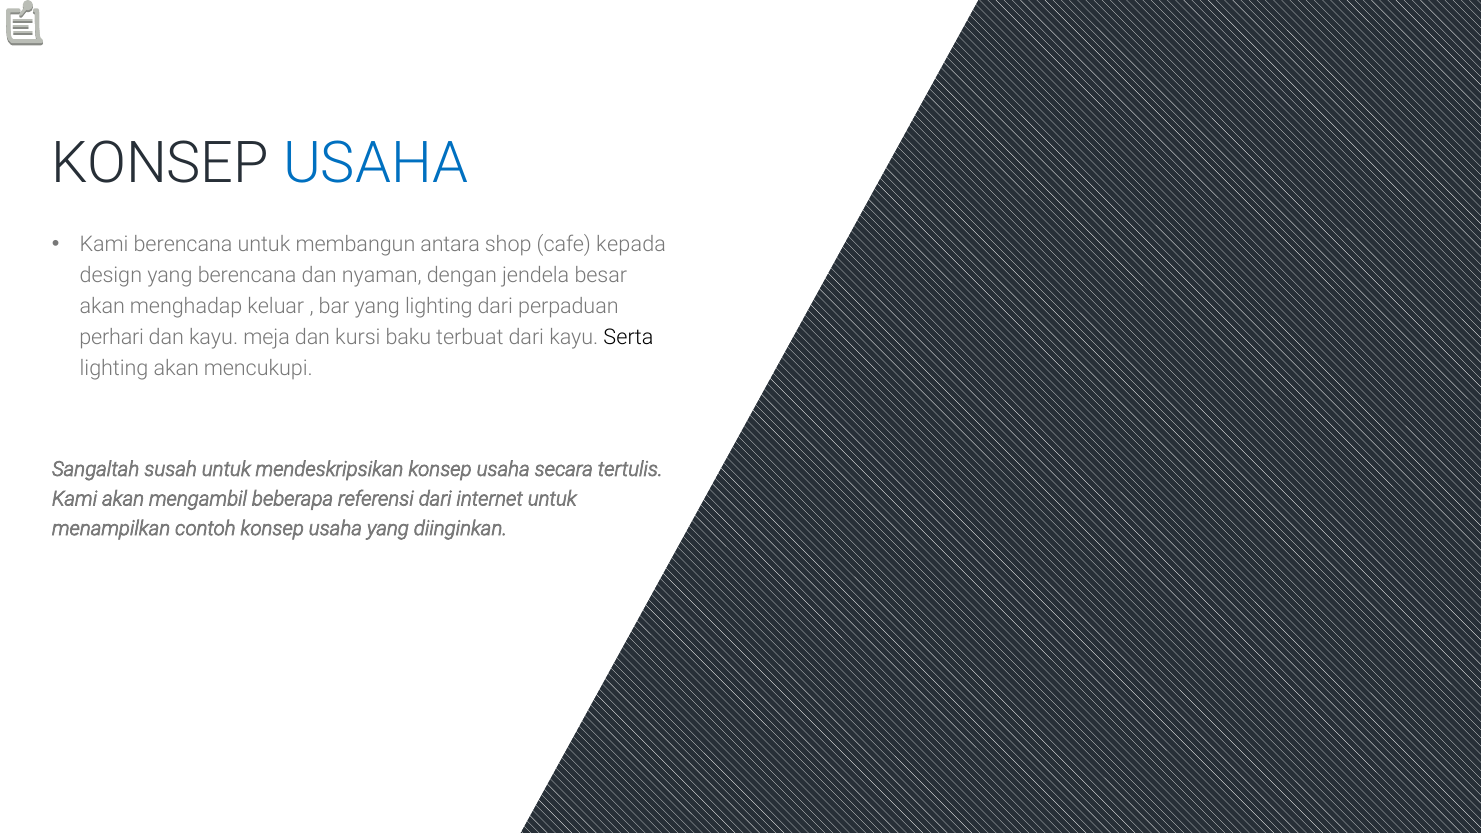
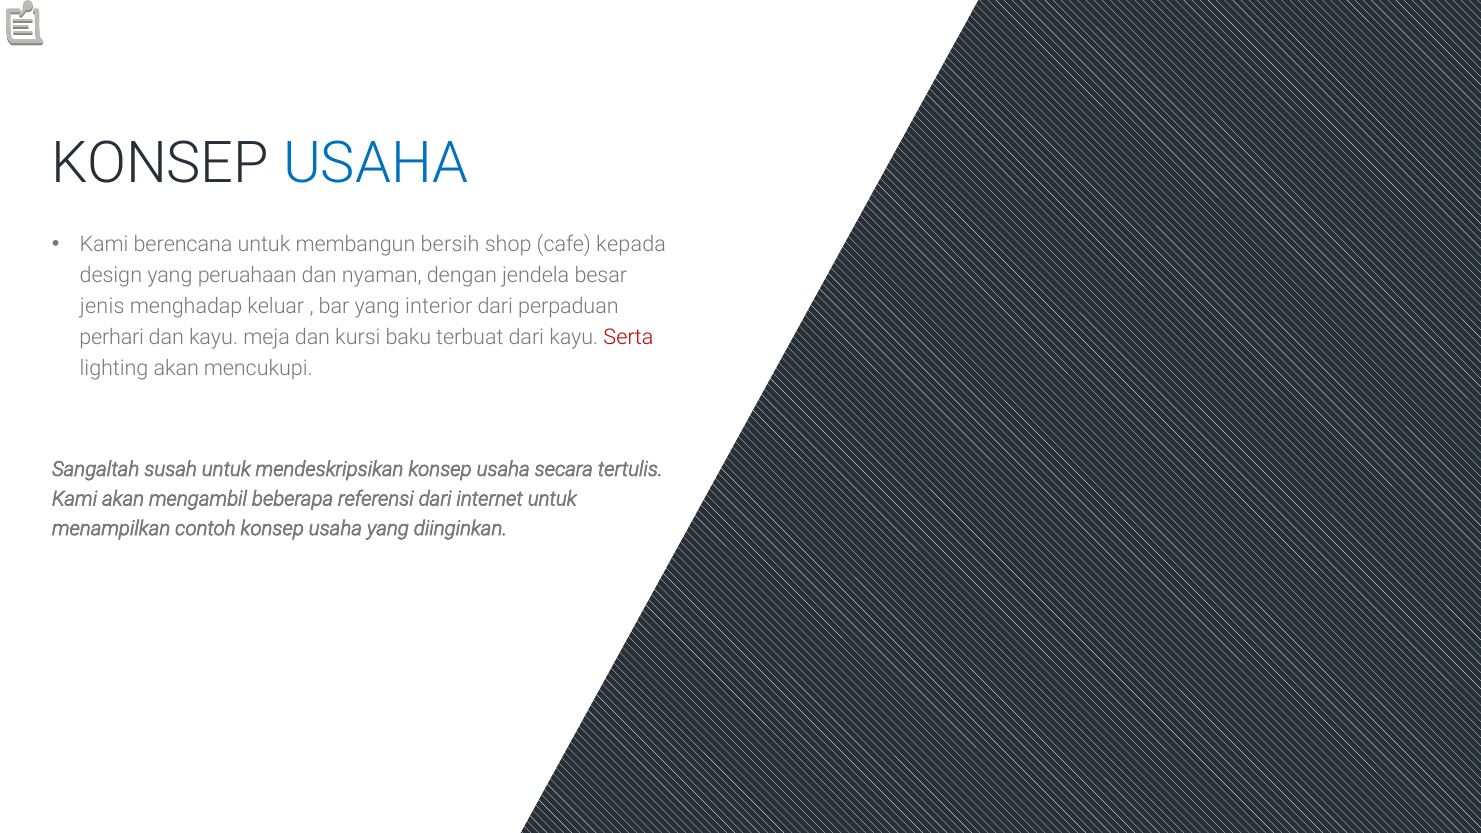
antara: antara -> bersih (450, 244)
yang berencana: berencana -> peruahaan (247, 275)
akan: akan -> jenis (102, 306)
yang lighting: lighting -> interior (439, 306)
Serta colour: black -> red (628, 337)
